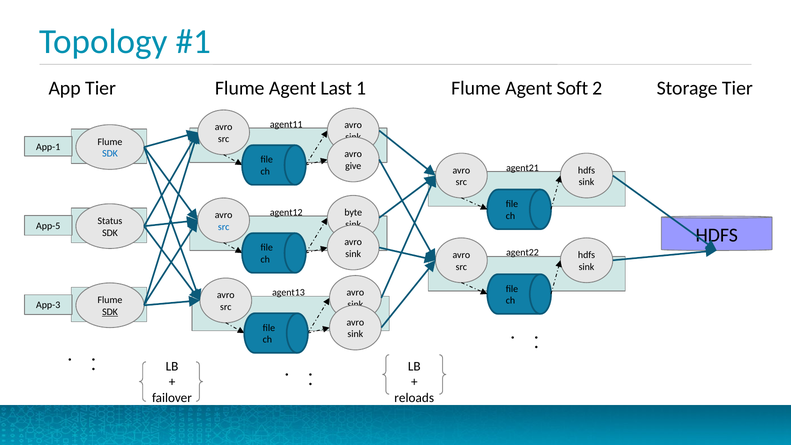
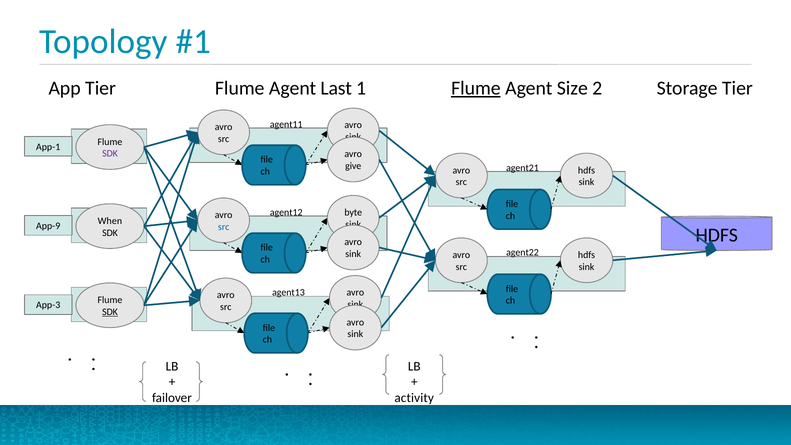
Flume underline: none -> present (476, 88)
Soft: Soft -> Size (572, 88)
SDK colour: blue -> purple (110, 154)
Status: Status -> When (110, 221)
App-5: App-5 -> App-9 (48, 226)
reloads: reloads -> activity (414, 398)
